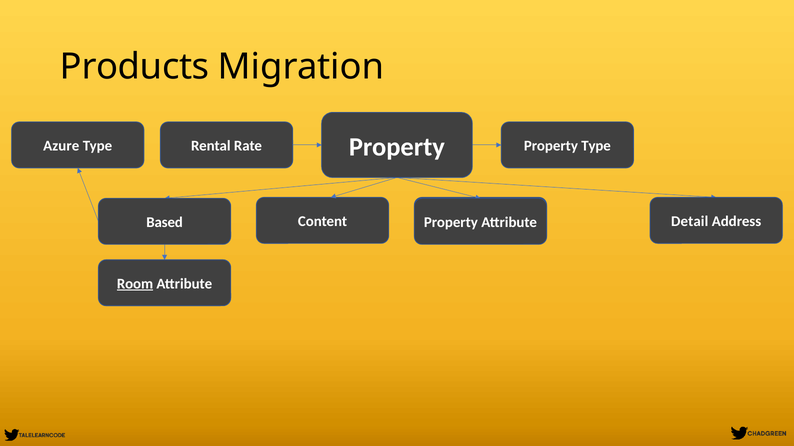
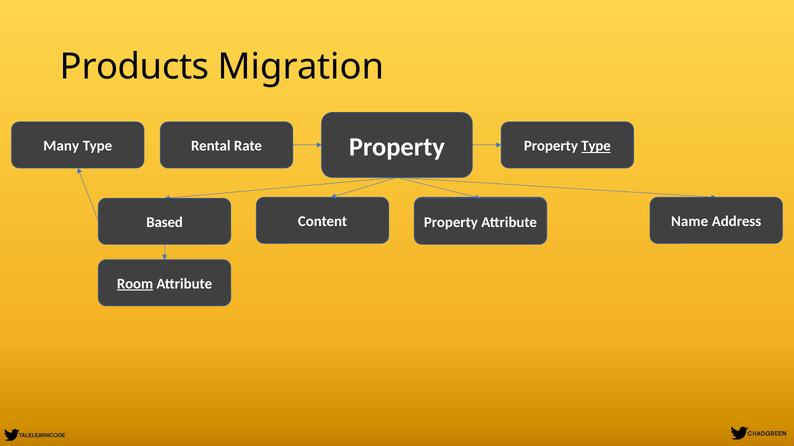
Azure: Azure -> Many (61, 146)
Type underline: none -> present (596, 146)
Detail: Detail -> Name (690, 222)
